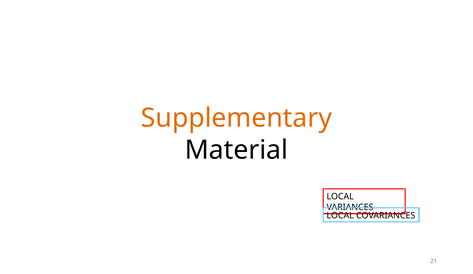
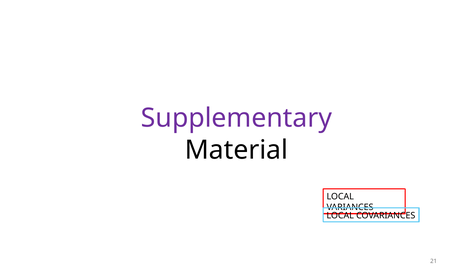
Supplementary colour: orange -> purple (236, 118)
